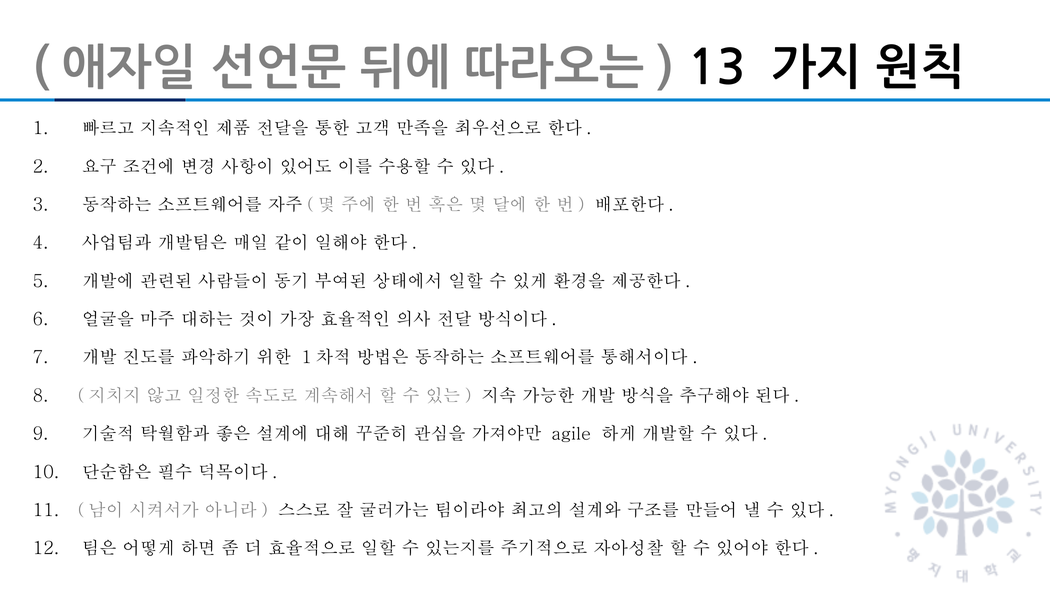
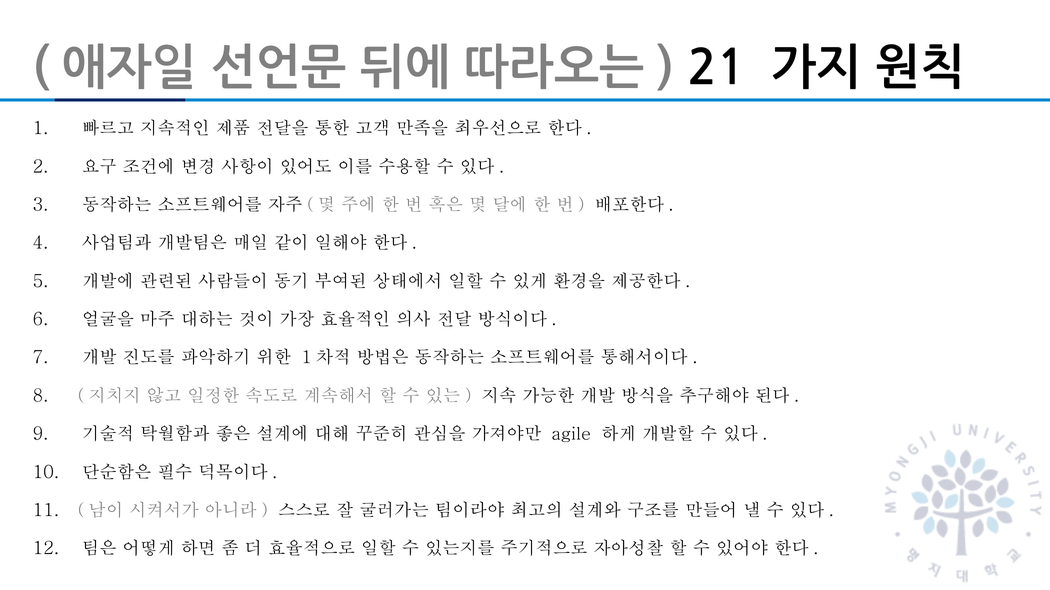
13: 13 -> 21 (717, 68)
